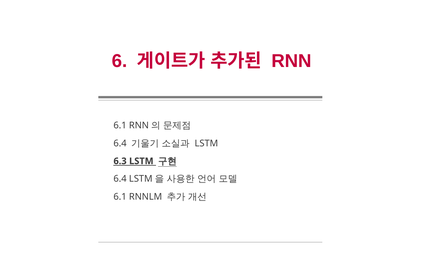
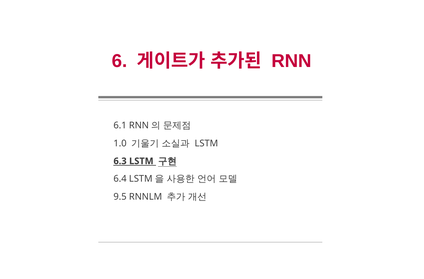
6.4: 6.4 -> 1.0 (120, 143)
6.1: 6.1 -> 9.5 (120, 196)
